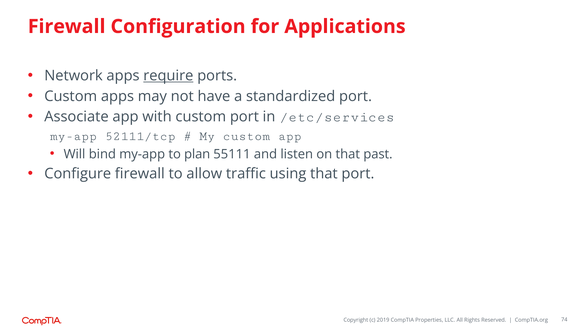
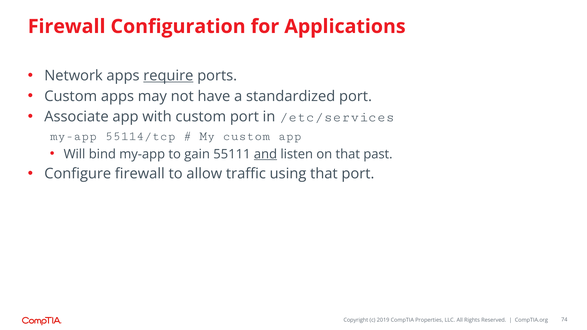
52111/tcp: 52111/tcp -> 55114/tcp (140, 136)
plan: plan -> gain (197, 154)
and underline: none -> present (265, 154)
